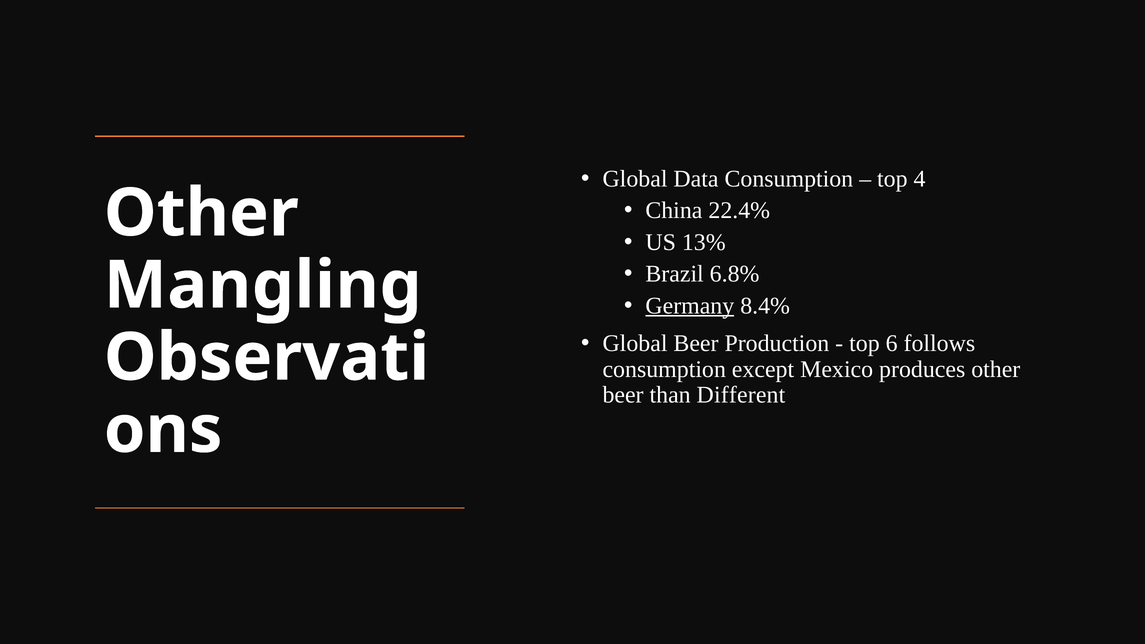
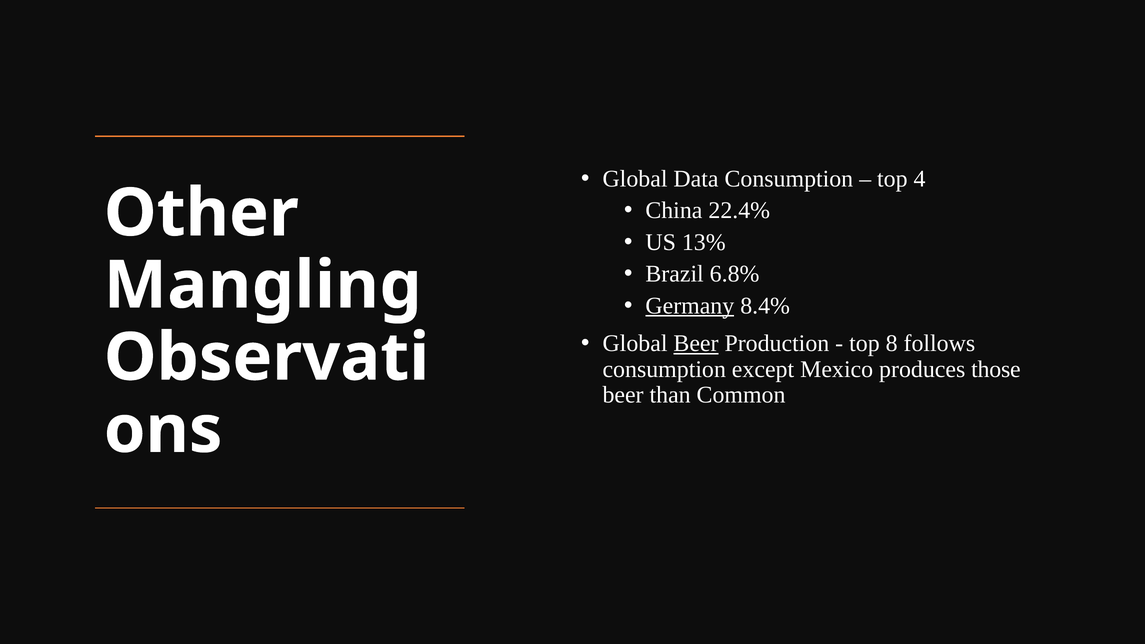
Beer underline: none -> present (696, 343)
6: 6 -> 8 (892, 343)
produces other: other -> those (996, 369)
Different: Different -> Common (741, 395)
